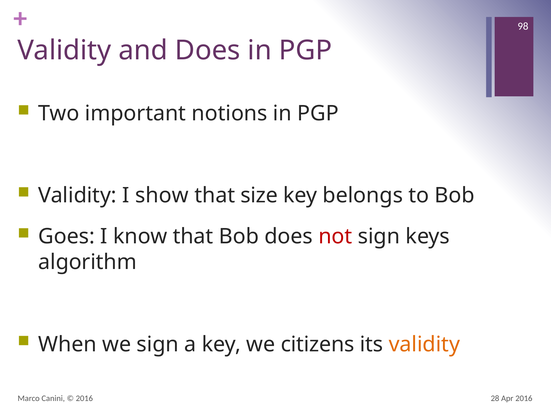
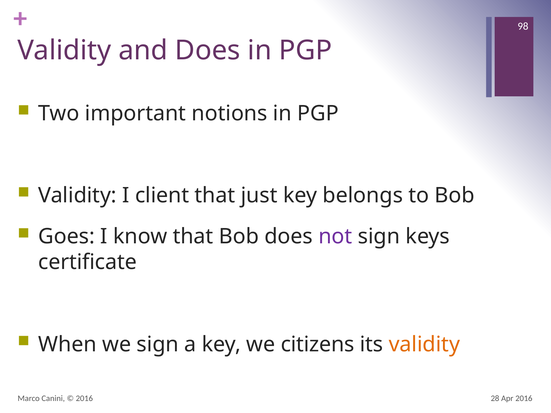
show: show -> client (162, 196)
size: size -> just (259, 196)
not colour: red -> purple (335, 237)
algorithm: algorithm -> certificate (88, 262)
